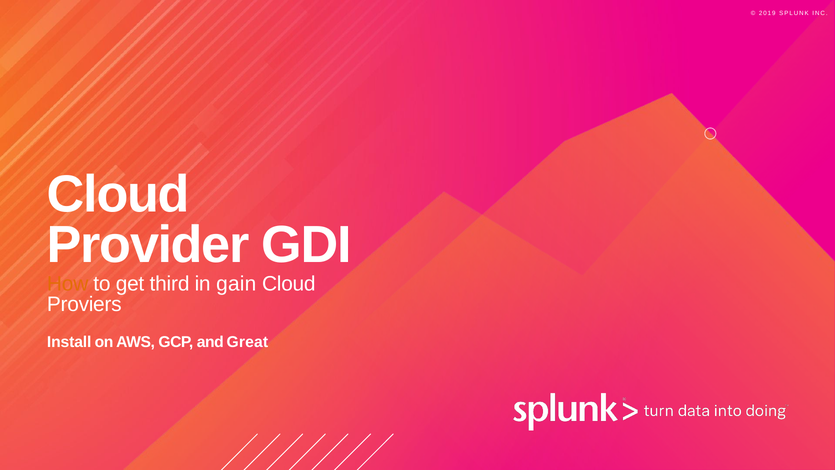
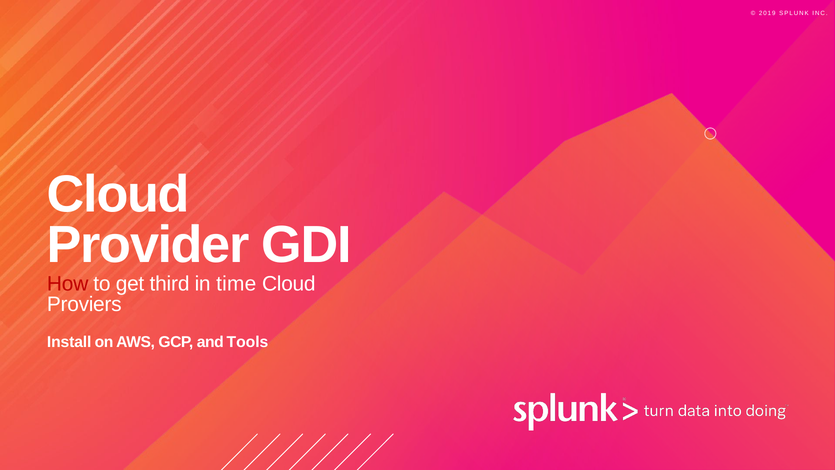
How colour: orange -> red (68, 283)
gain: gain -> time (236, 283)
Great: Great -> Tools (247, 342)
